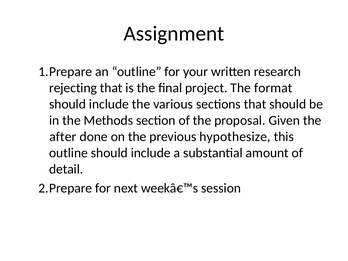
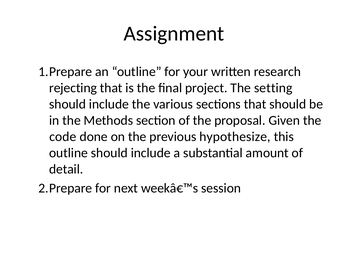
format: format -> setting (273, 88)
after: after -> code (63, 137)
